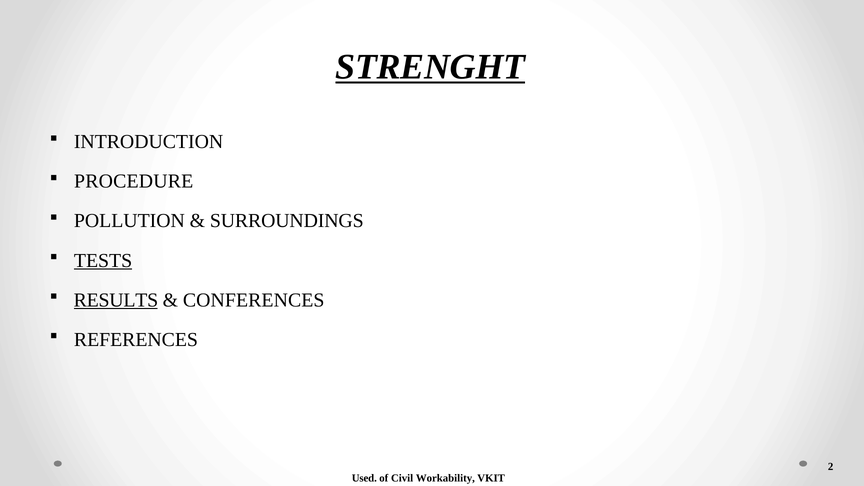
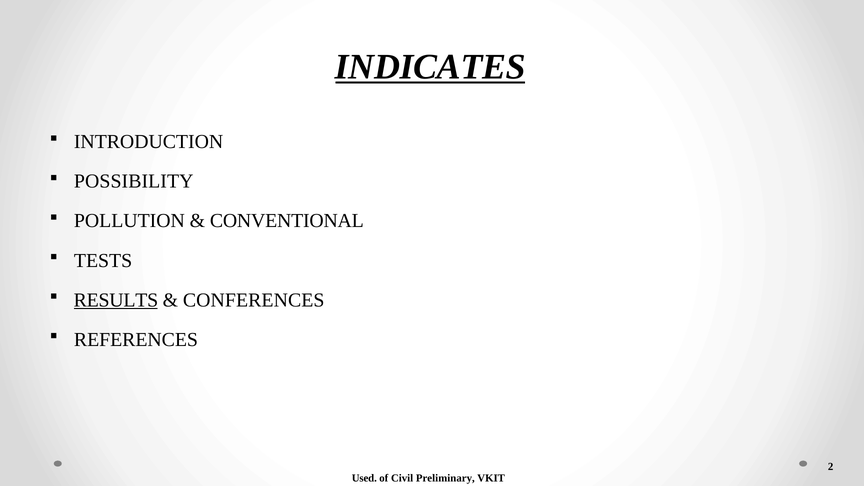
STRENGHT: STRENGHT -> INDICATES (430, 67)
PROCEDURE: PROCEDURE -> POSSIBILITY (134, 181)
SURROUNDINGS: SURROUNDINGS -> CONVENTIONAL (287, 221)
TESTS underline: present -> none (103, 260)
Workability: Workability -> Preliminary (445, 478)
